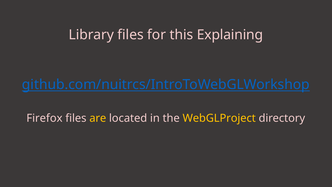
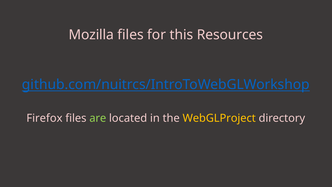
Library: Library -> Mozilla (91, 35)
Explaining: Explaining -> Resources (230, 35)
are colour: yellow -> light green (98, 118)
